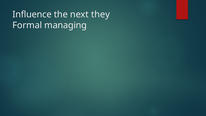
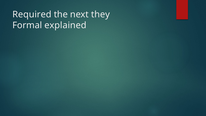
Influence: Influence -> Required (32, 14)
managing: managing -> explained (65, 25)
